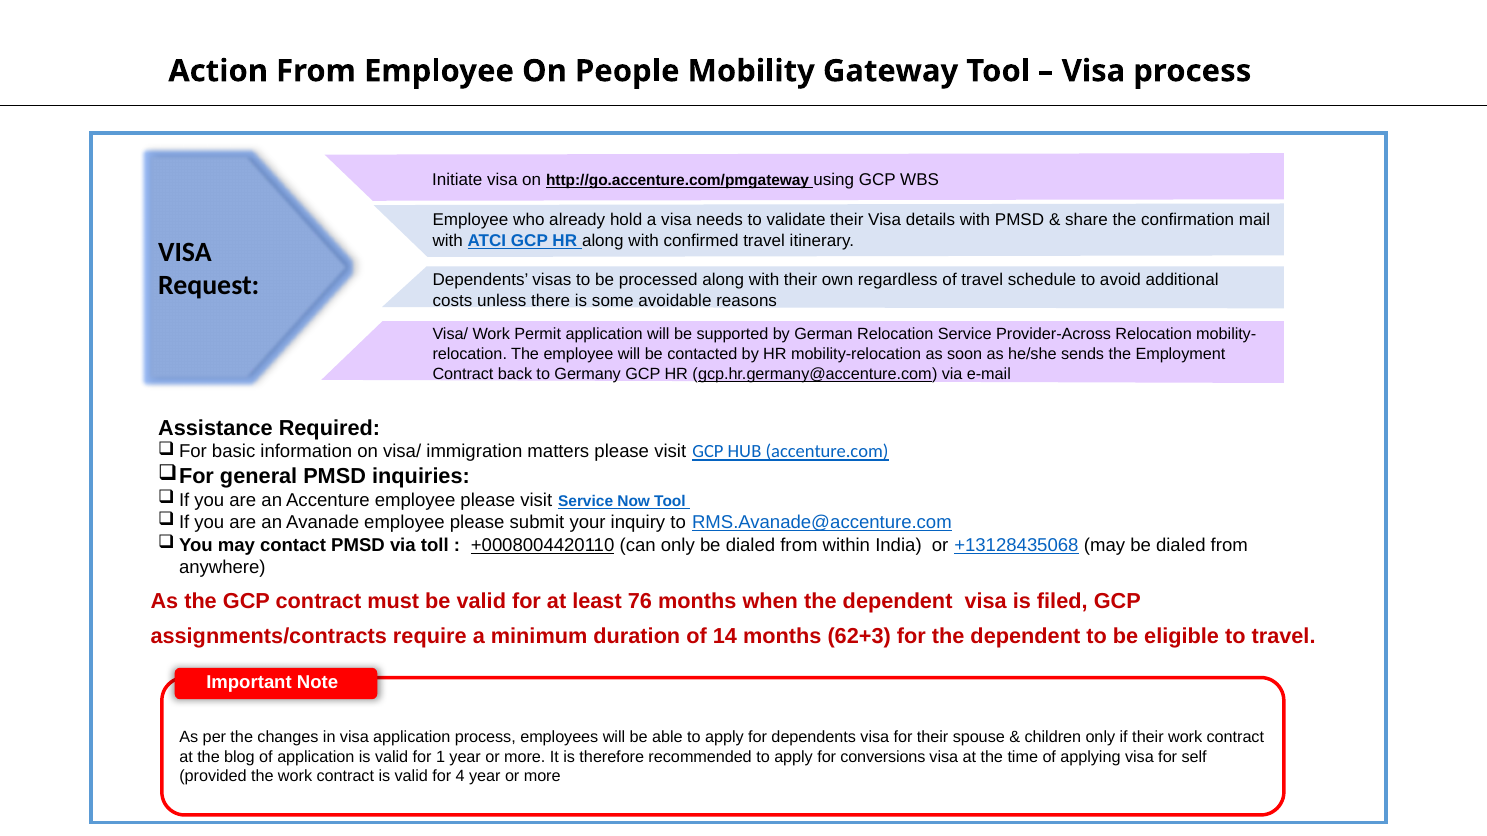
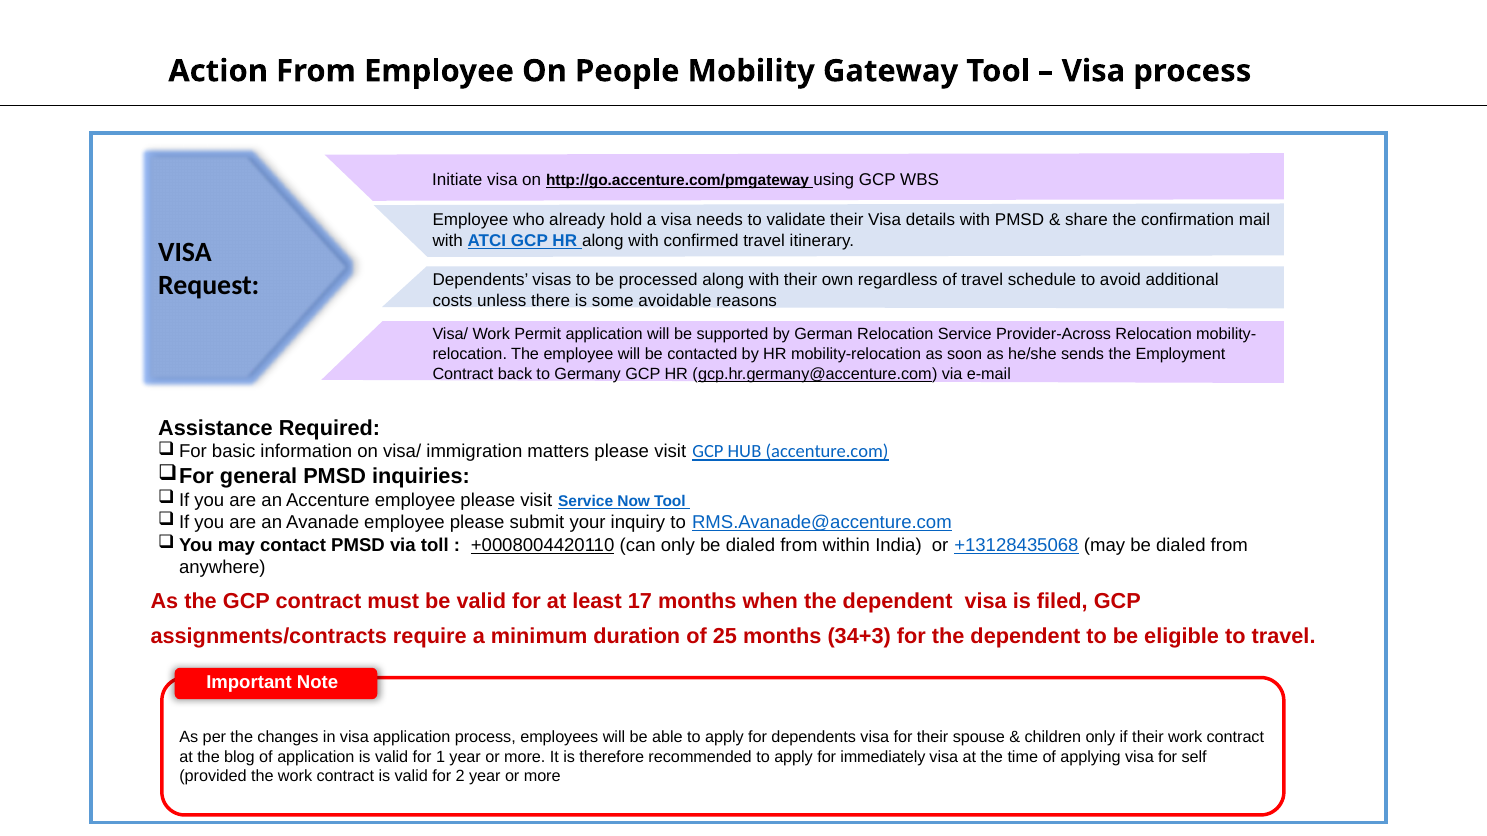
76: 76 -> 17 (640, 601)
14: 14 -> 25 (725, 637)
62+3: 62+3 -> 34+3 (859, 637)
conversions: conversions -> immediately (883, 757)
4: 4 -> 2 (460, 777)
